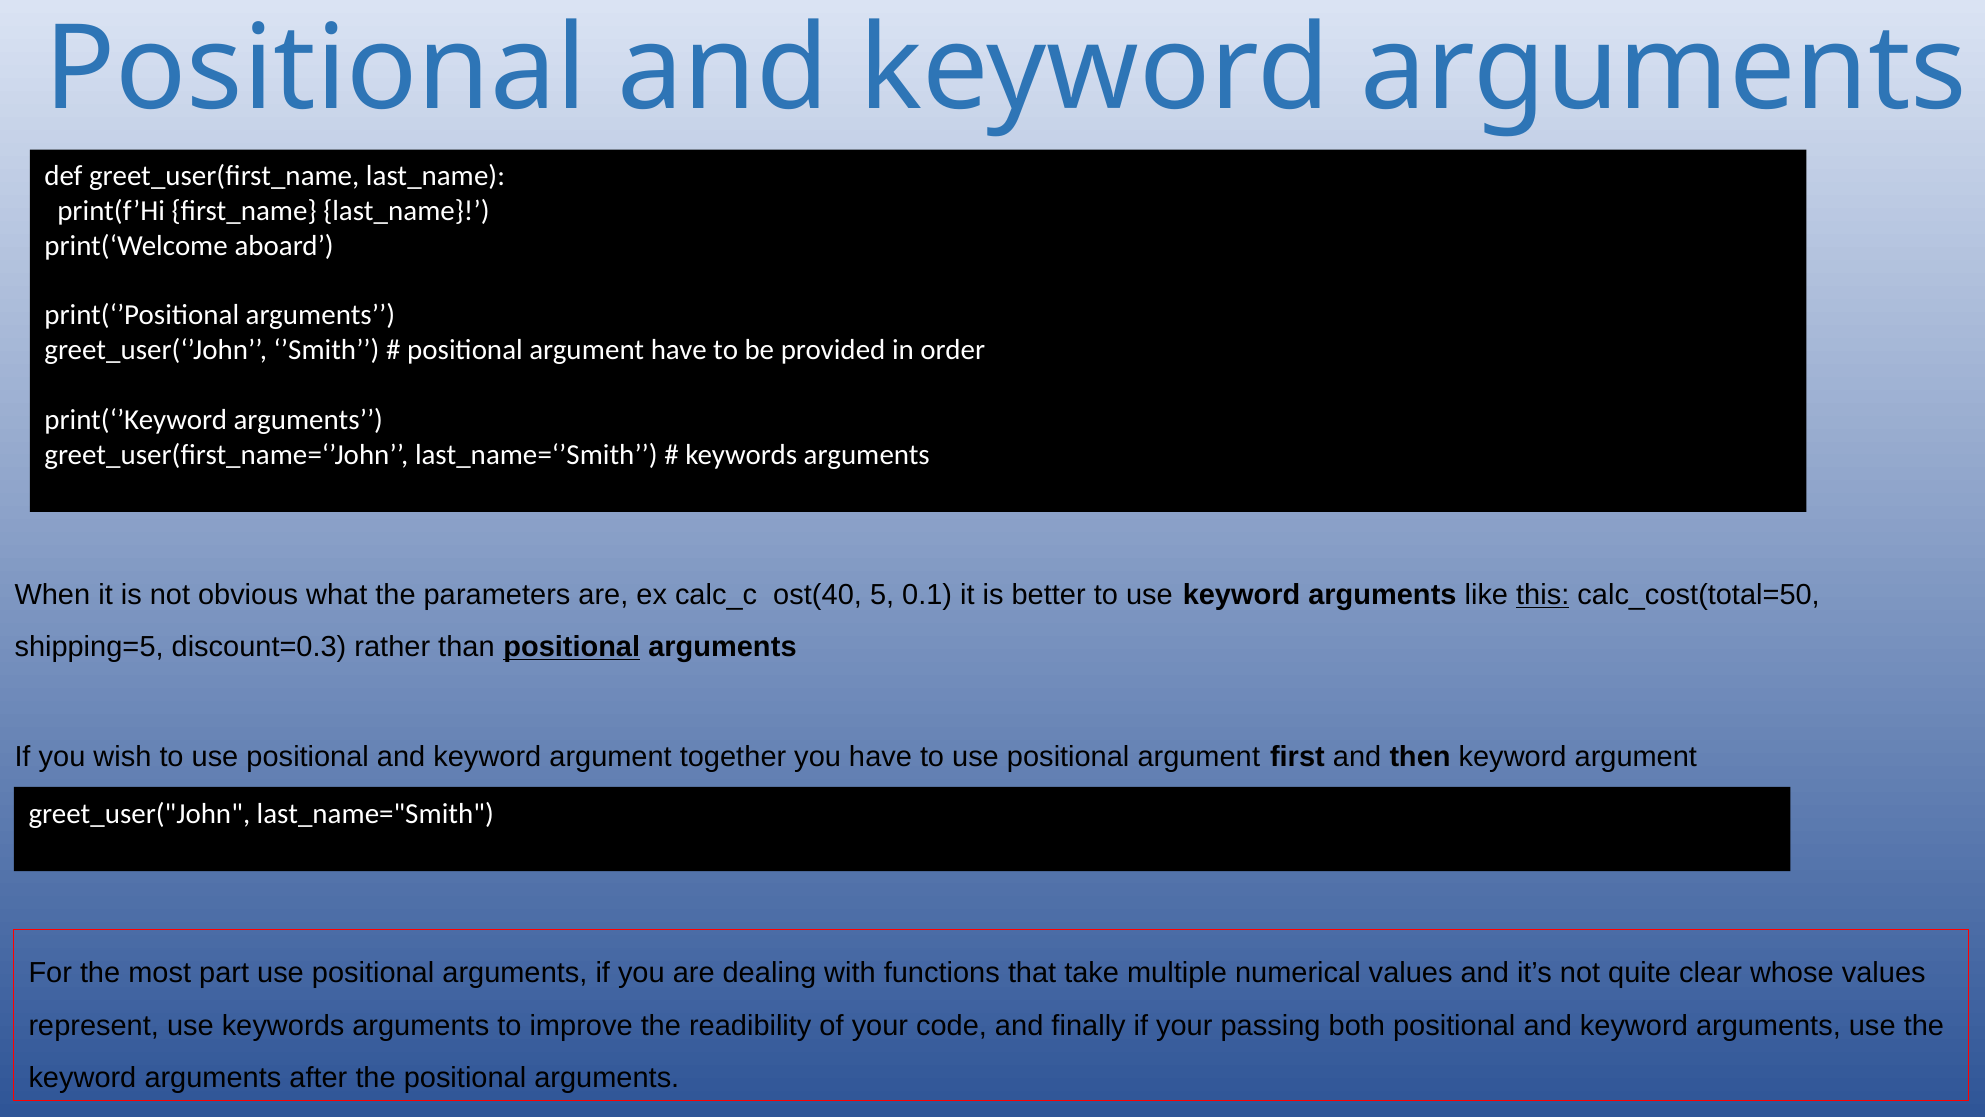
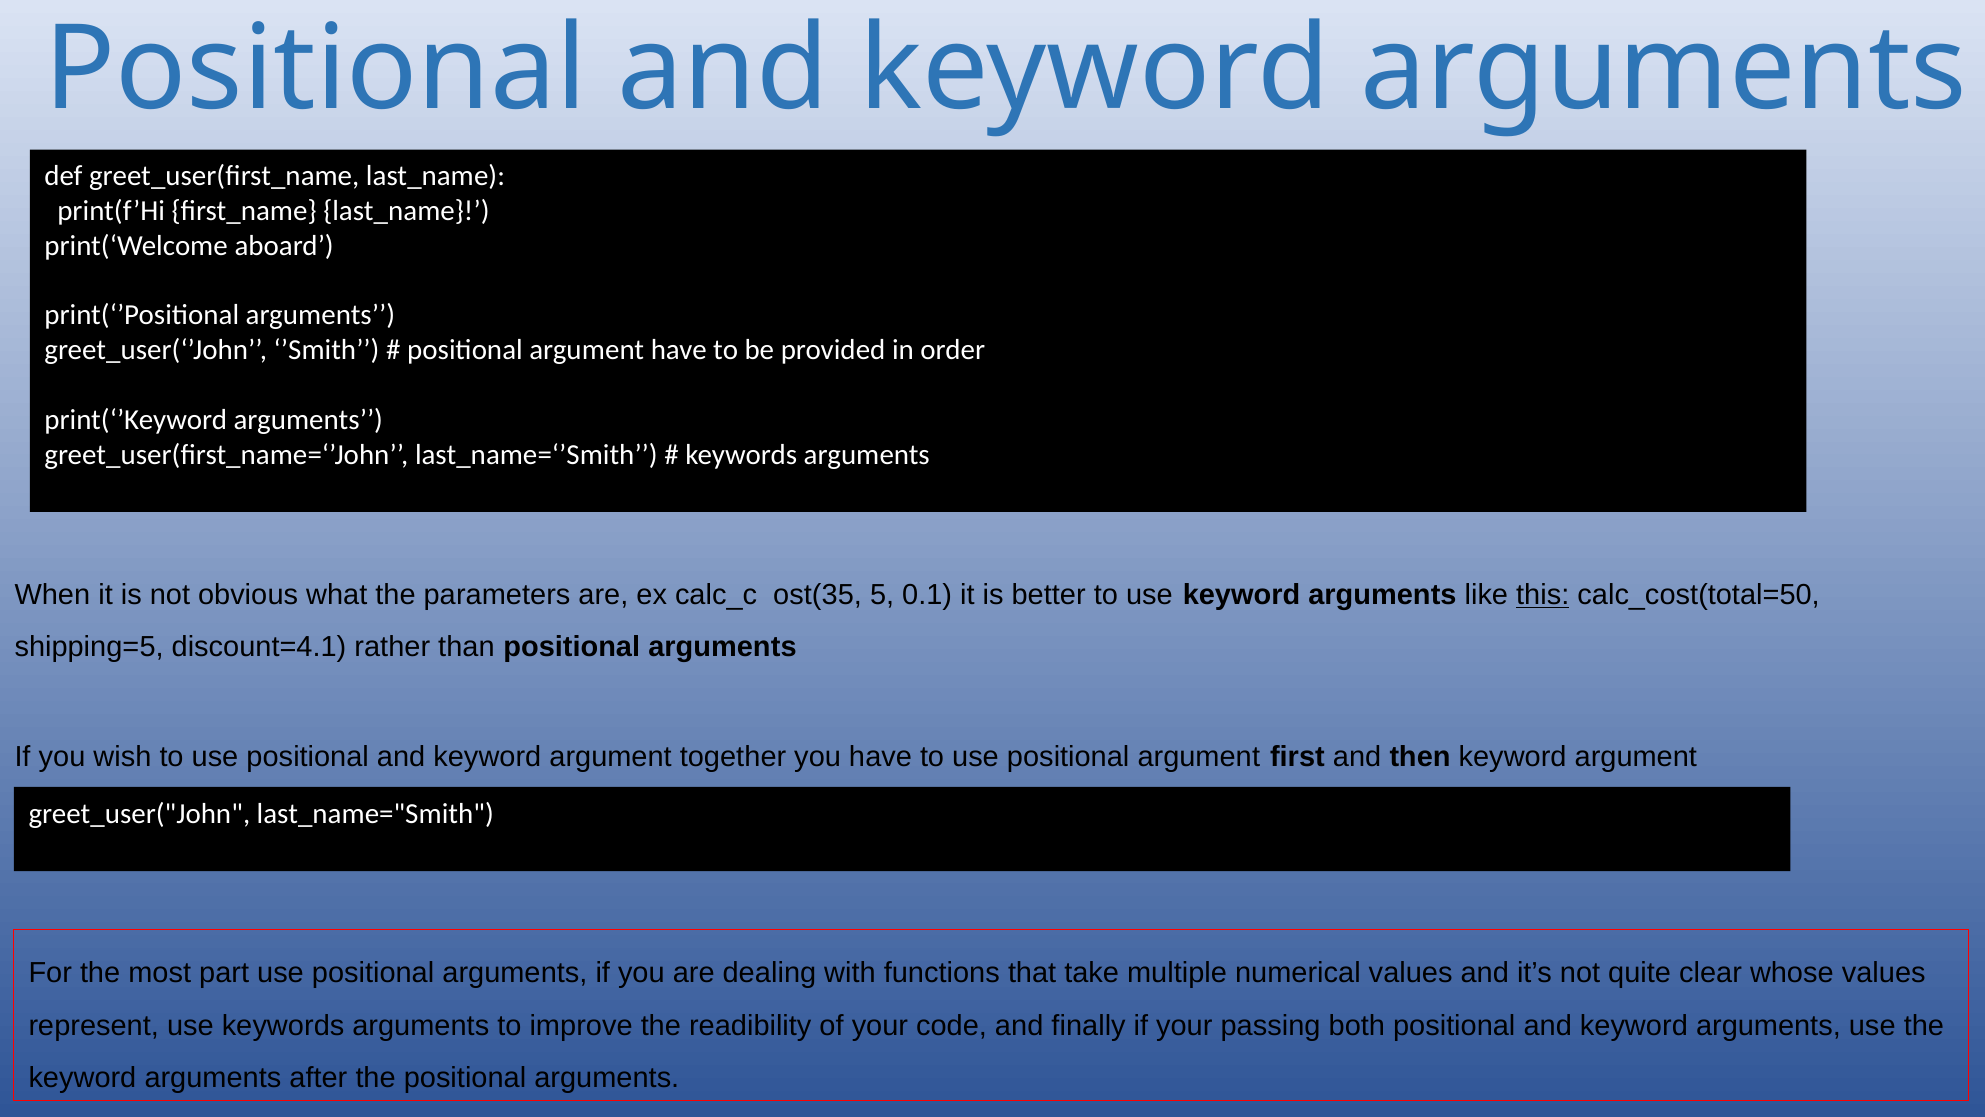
ost(40: ost(40 -> ost(35 (818, 595)
discount=0.3: discount=0.3 -> discount=4.1 (259, 647)
positional underline: present -> none (572, 647)
